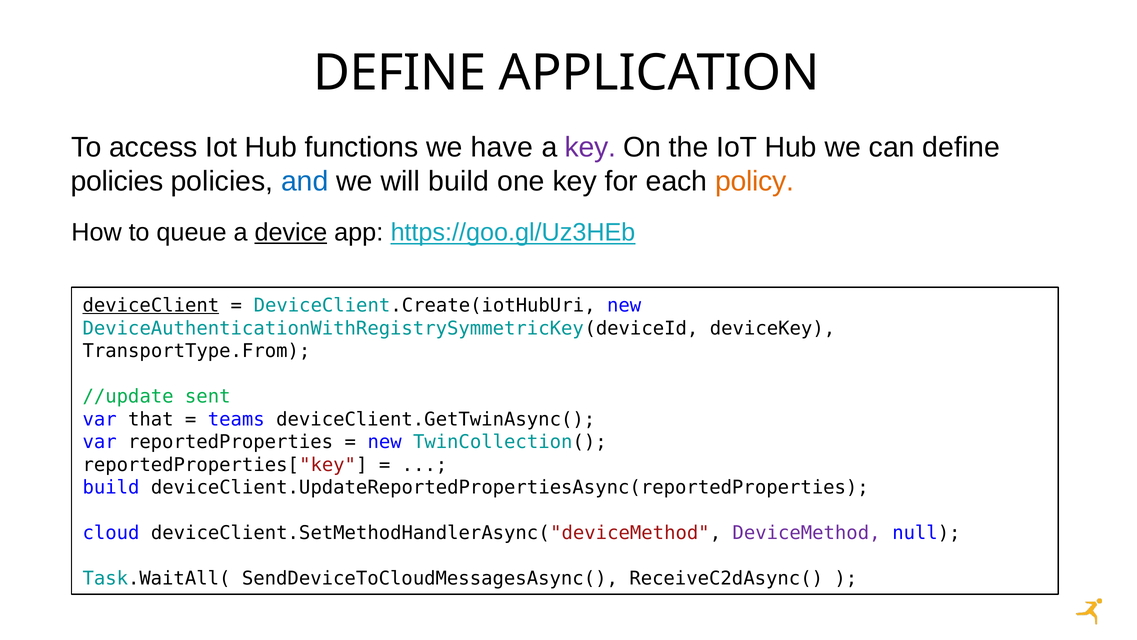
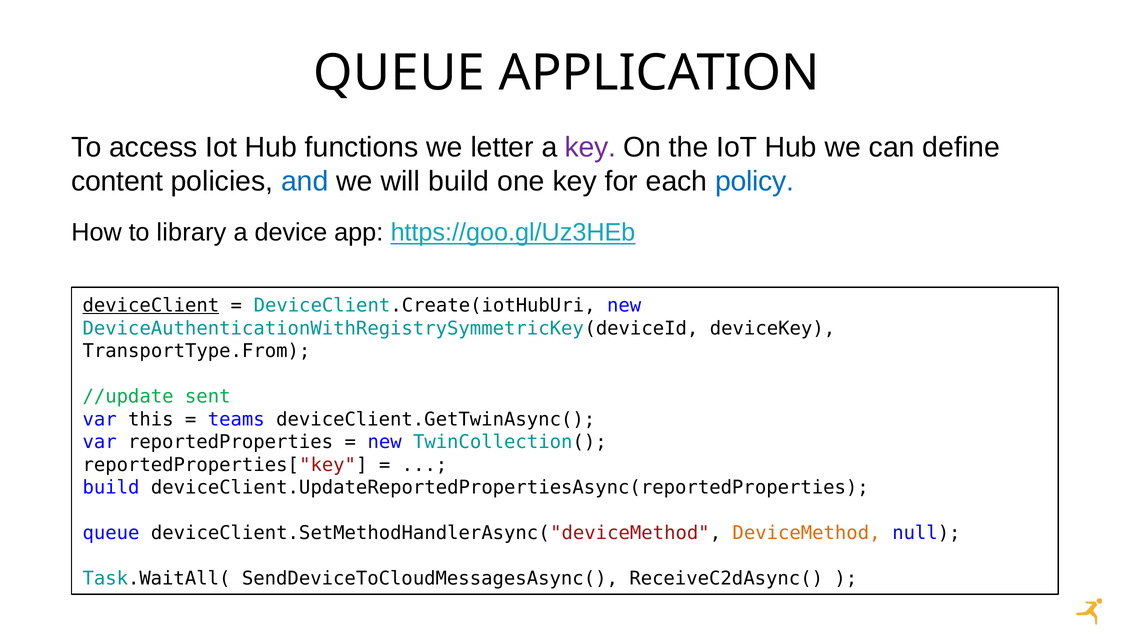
DEFINE: DEFINE -> QUEUE (399, 73)
have: have -> letter (502, 147)
policies: policies -> content (117, 181)
policy colour: orange -> blue (755, 181)
queue: queue -> library (191, 232)
device underline: present -> none (291, 232)
that: that -> this (151, 419)
cloud: cloud -> queue (111, 533)
DeviceMethod colour: purple -> orange (807, 533)
